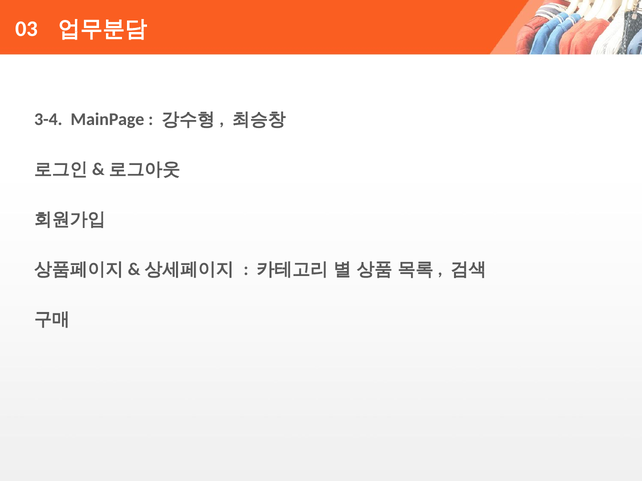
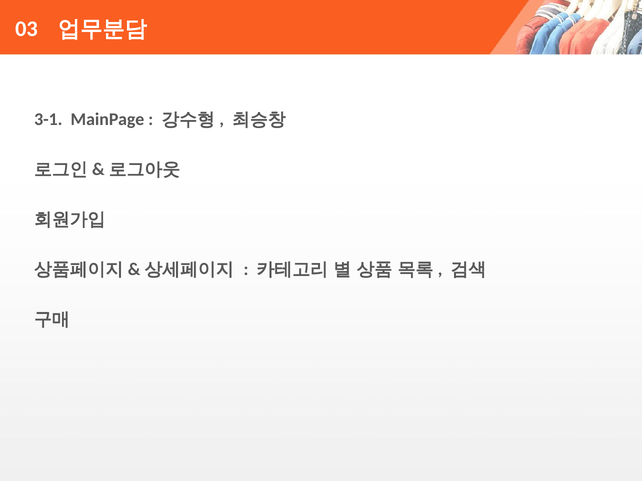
3-4: 3-4 -> 3-1 (48, 119)
